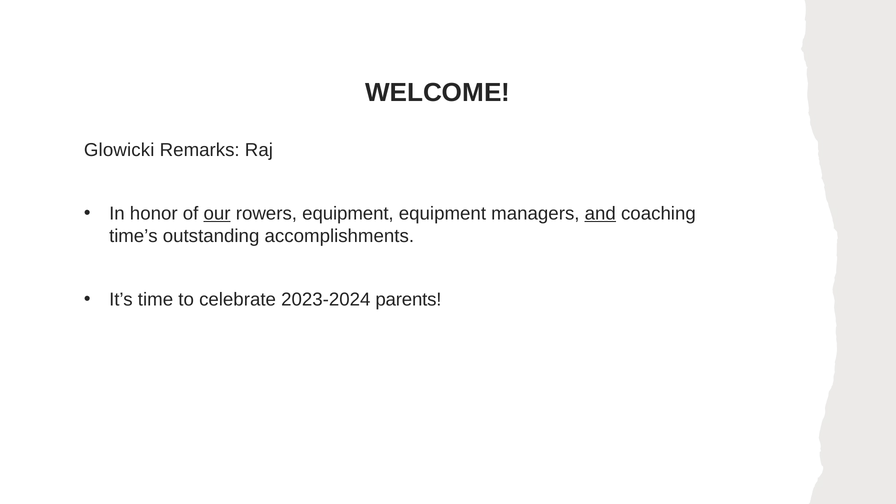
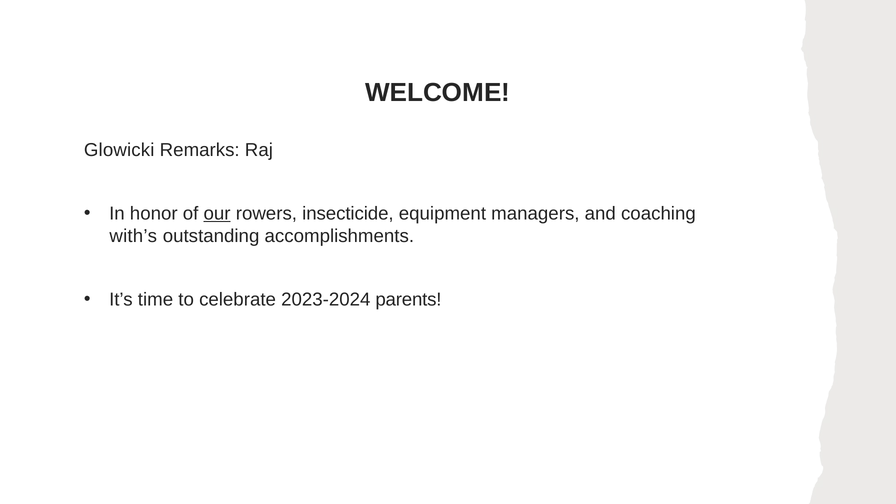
rowers equipment: equipment -> insecticide (348, 214)
and underline: present -> none (600, 214)
time’s: time’s -> with’s (133, 236)
